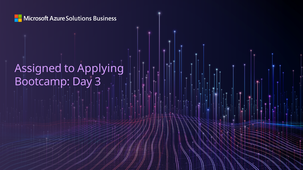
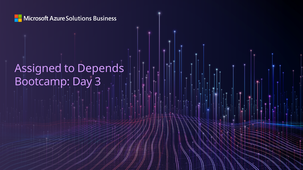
Applying: Applying -> Depends (101, 69)
